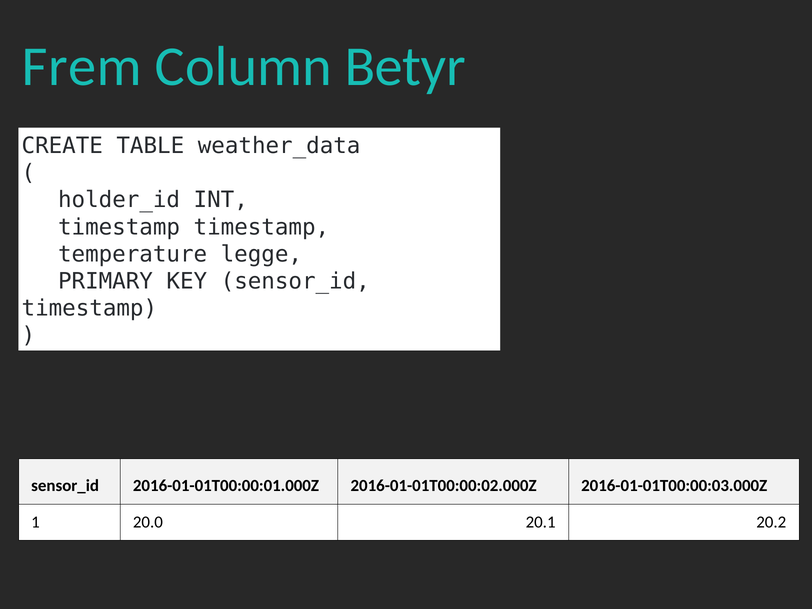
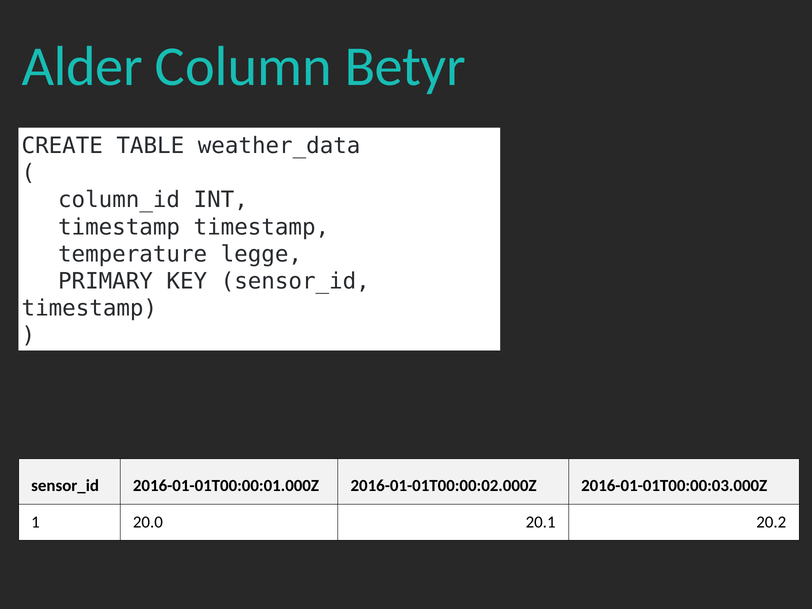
Frem: Frem -> Alder (82, 67)
holder_id: holder_id -> column_id (119, 200)
